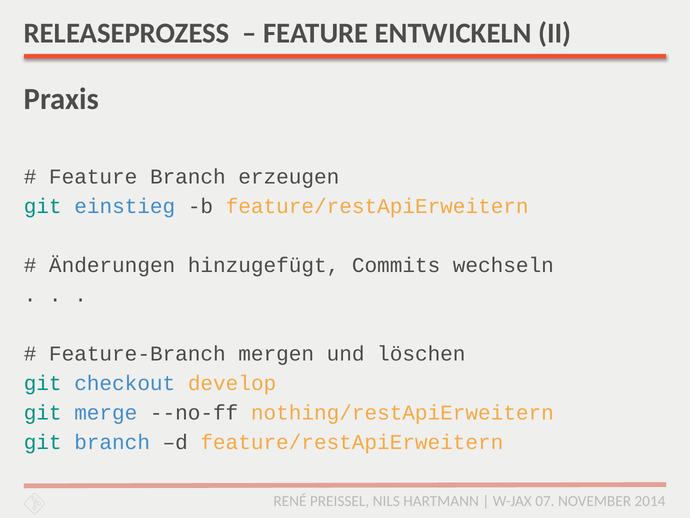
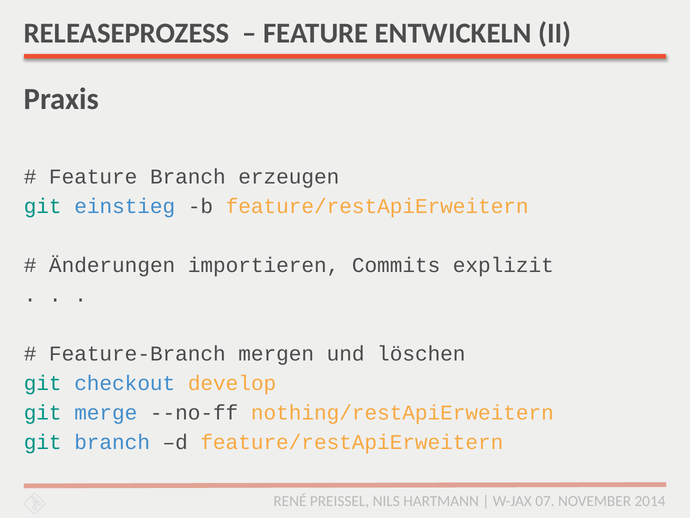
hinzugefügt: hinzugefügt -> importieren (264, 265)
wechseln: wechseln -> explizit (503, 265)
